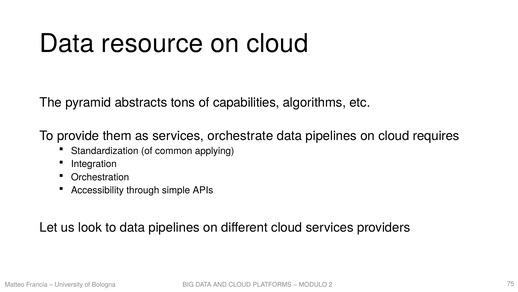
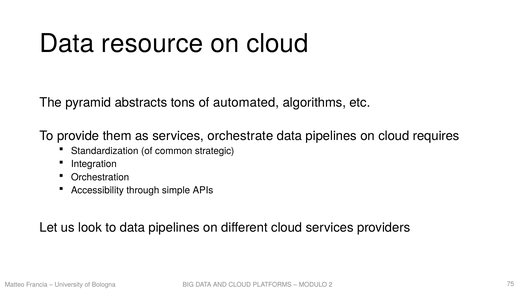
capabilities: capabilities -> automated (246, 102)
applying: applying -> strategic (215, 150)
